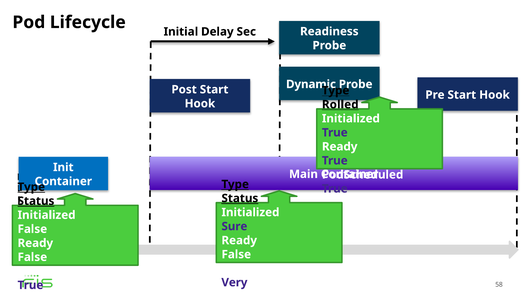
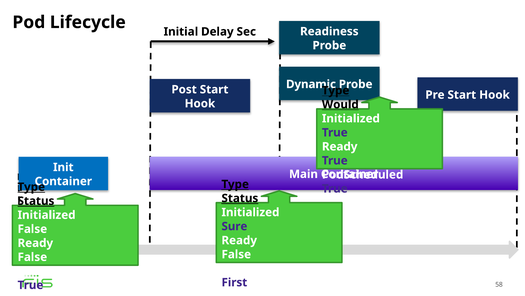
Rolled: Rolled -> Would (340, 104)
Very: Very -> First (234, 282)
